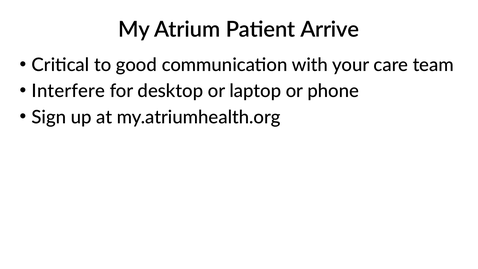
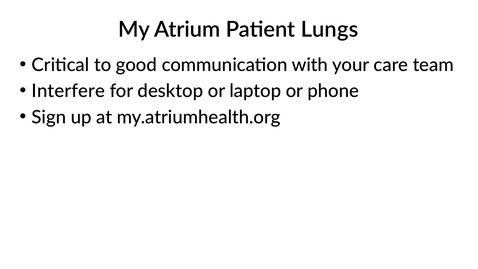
Arrive: Arrive -> Lungs (329, 30)
